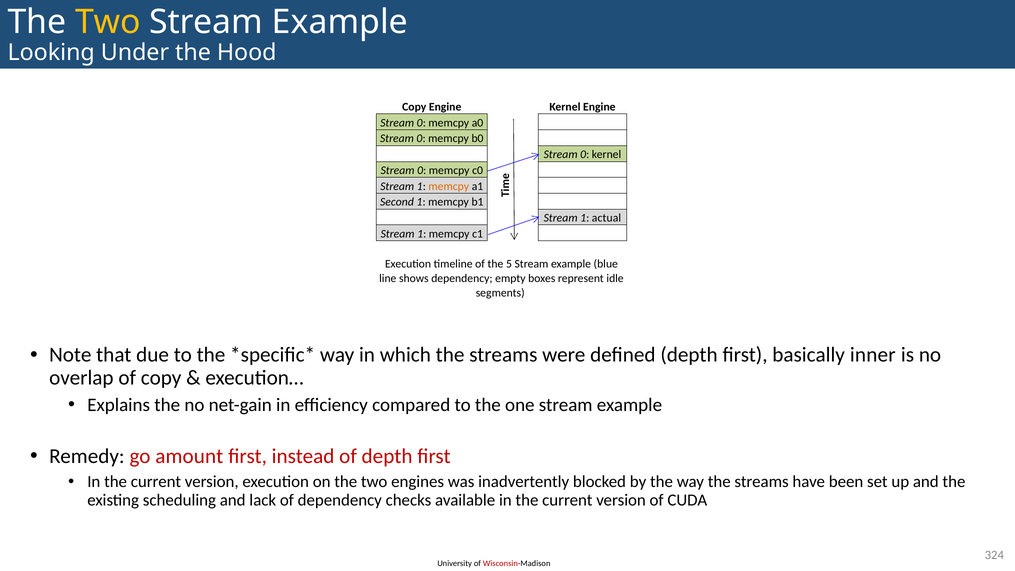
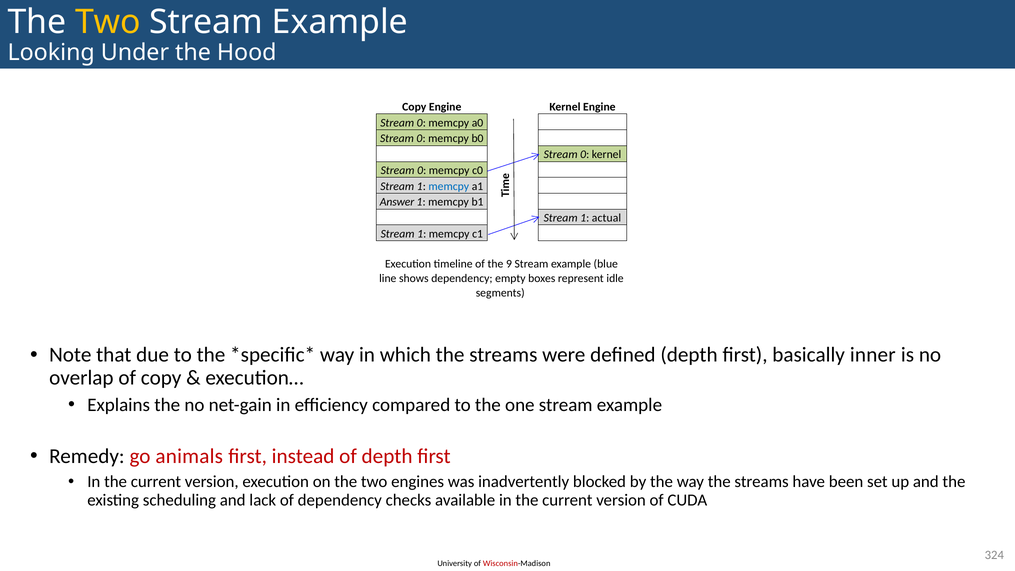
memcpy colour: orange -> blue (449, 186)
Second: Second -> Answer (397, 202)
5: 5 -> 9 (509, 264)
amount: amount -> animals (189, 456)
